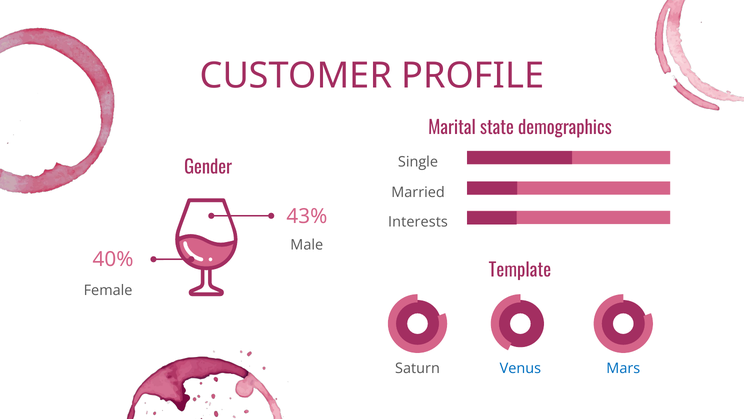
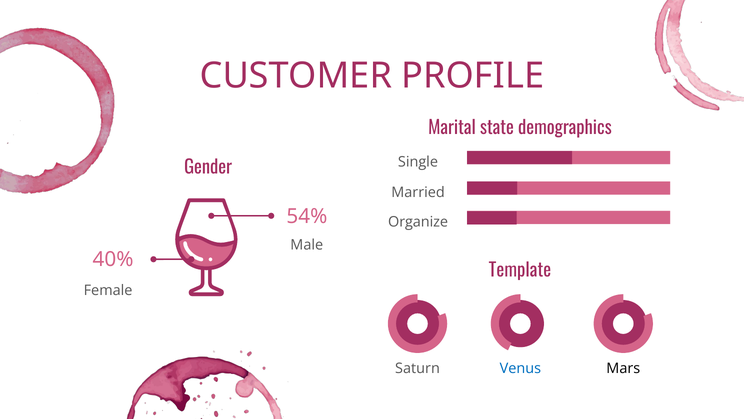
43%: 43% -> 54% (307, 216)
Interests: Interests -> Organize (418, 222)
Mars colour: blue -> black (623, 368)
